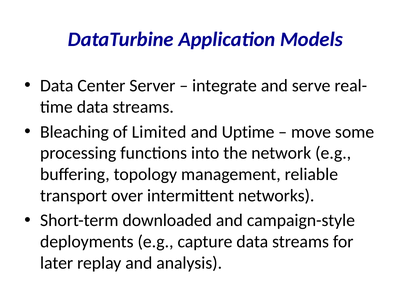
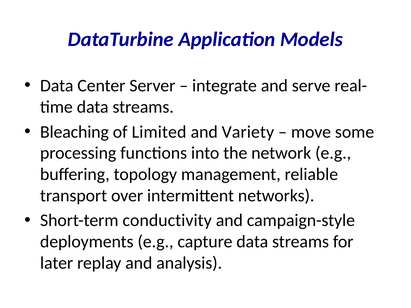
Uptime: Uptime -> Variety (248, 132)
downloaded: downloaded -> conductivity (167, 221)
